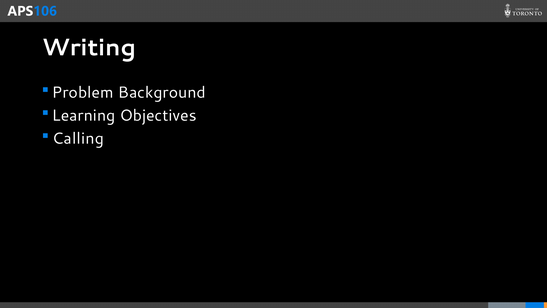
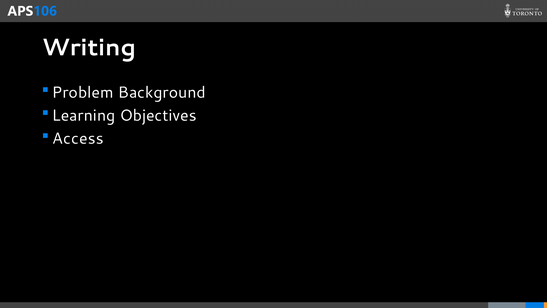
Calling: Calling -> Access (78, 138)
